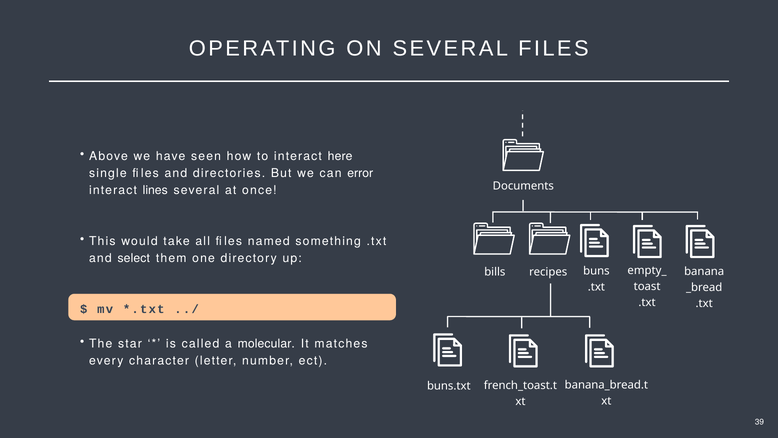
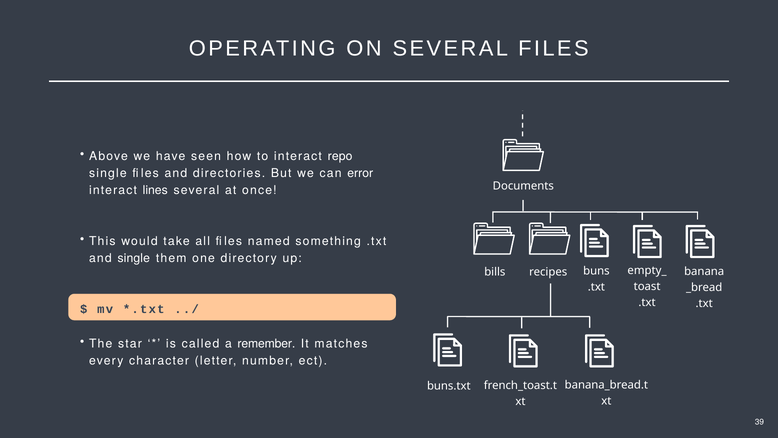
here: here -> repo (340, 156)
and select: select -> single (134, 258)
molecular: molecular -> remember (266, 343)
